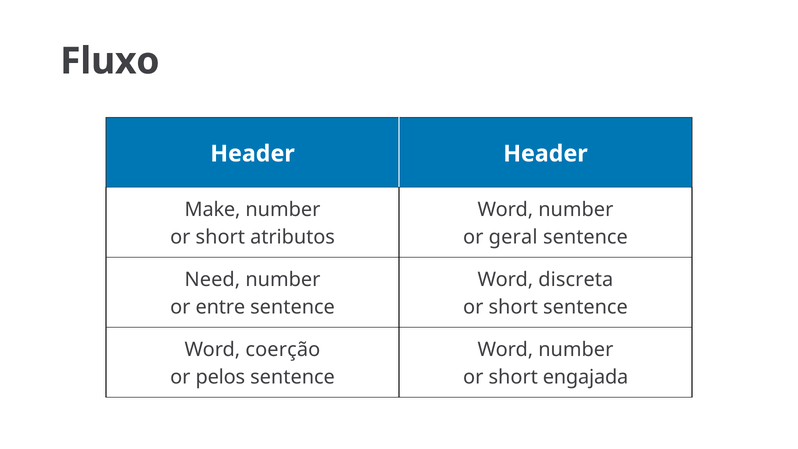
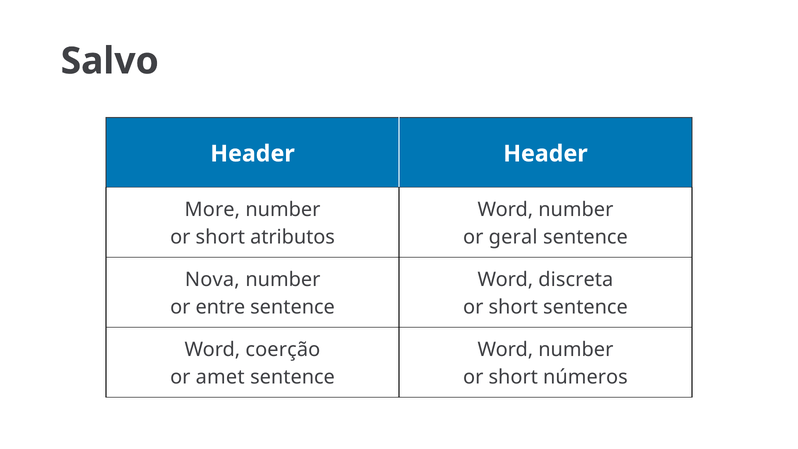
Fluxo: Fluxo -> Salvo (110, 61)
Make: Make -> More (212, 210)
Need: Need -> Nova (212, 280)
pelos: pelos -> amet (220, 377)
engajada: engajada -> números (585, 377)
